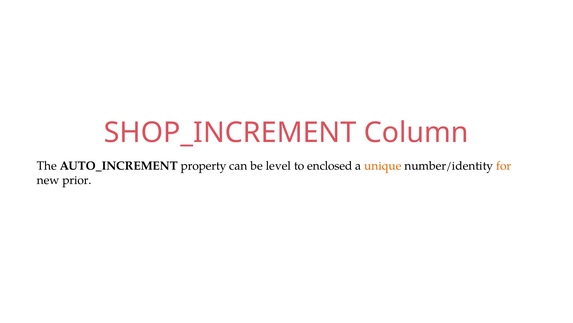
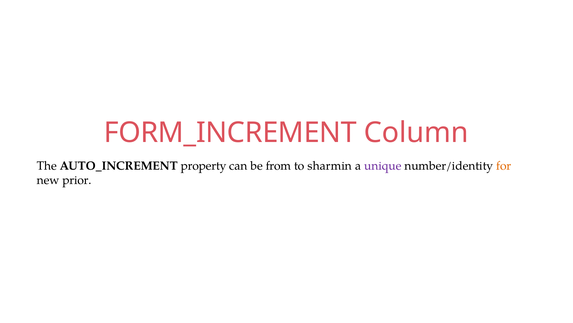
SHOP_INCREMENT: SHOP_INCREMENT -> FORM_INCREMENT (230, 132)
level: level -> from (278, 166)
enclosed: enclosed -> sharmin (330, 166)
unique colour: orange -> purple (383, 166)
